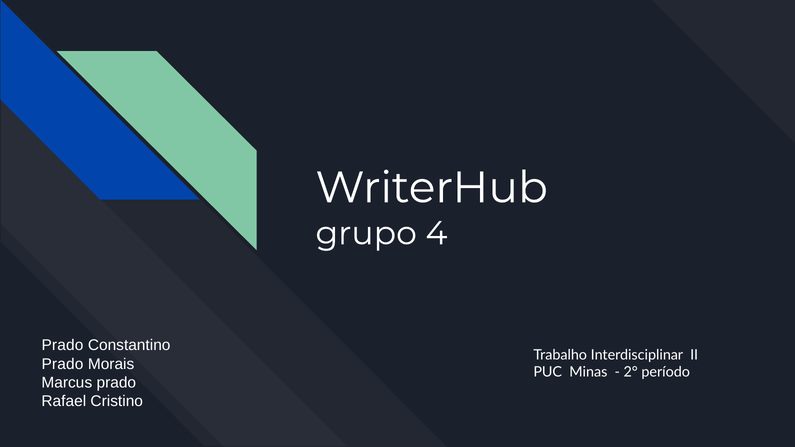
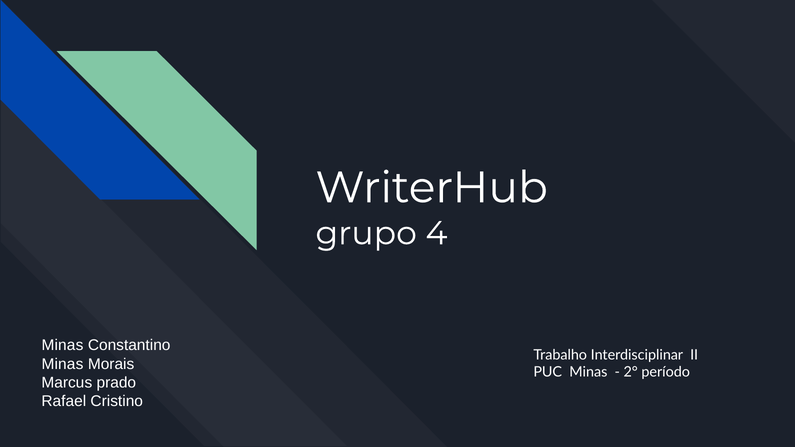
Prado: Prado -> Minas (62, 346)
Prado: Prado -> Minas (62, 364)
